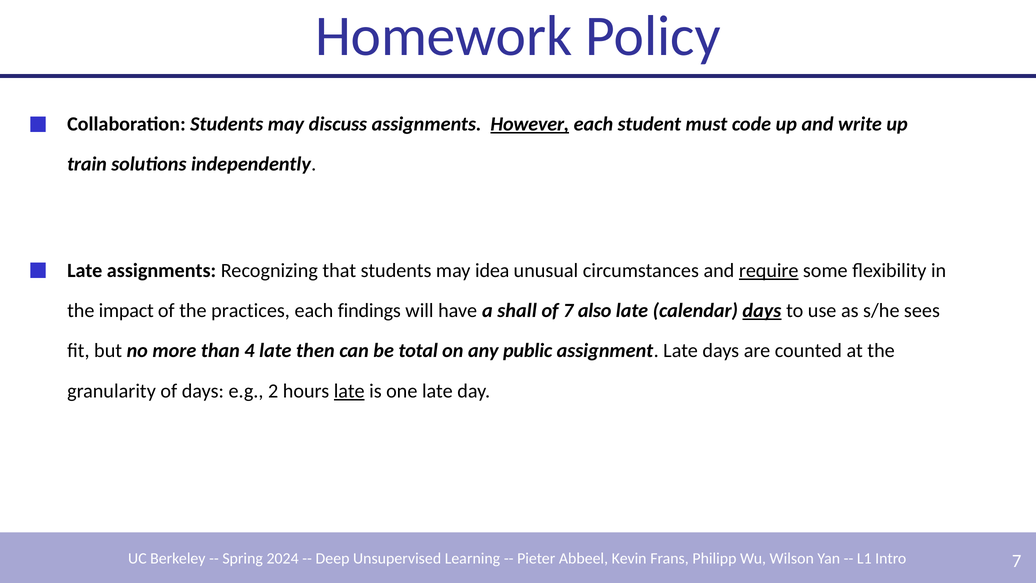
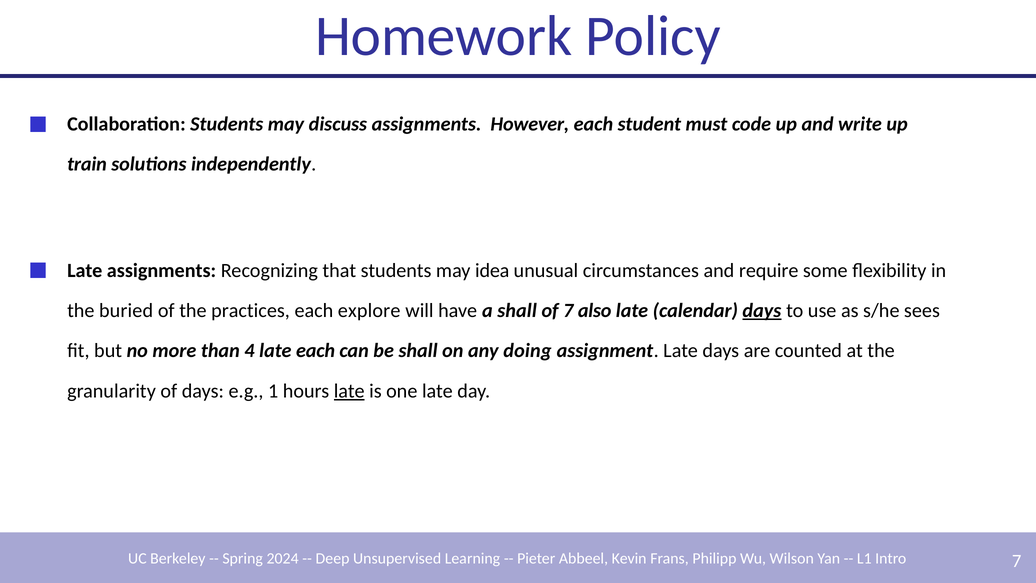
However underline: present -> none (530, 124)
require underline: present -> none (769, 270)
impact: impact -> buried (126, 311)
findings: findings -> explore (369, 311)
late then: then -> each (316, 351)
be total: total -> shall (418, 351)
public: public -> doing (527, 351)
2: 2 -> 1 (273, 391)
